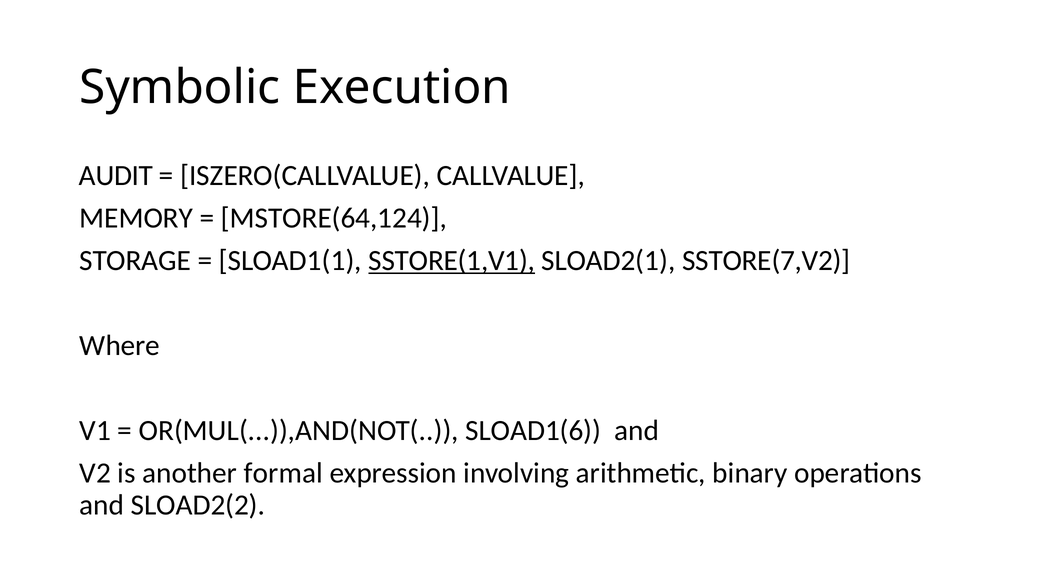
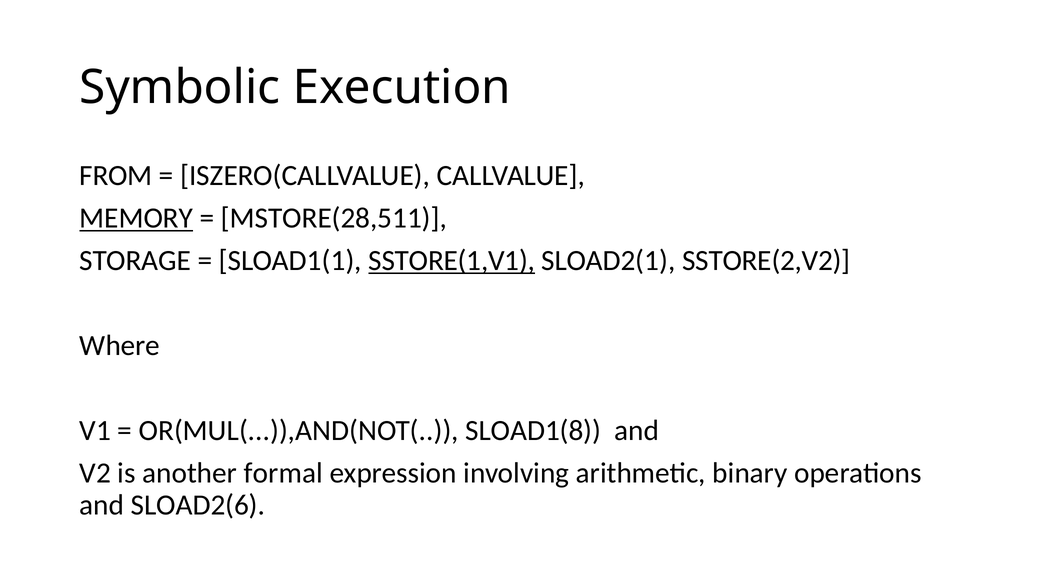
AUDIT: AUDIT -> FROM (116, 176)
MEMORY underline: none -> present (136, 218)
MSTORE(64,124: MSTORE(64,124 -> MSTORE(28,511 (334, 218)
SSTORE(7,V2: SSTORE(7,V2 -> SSTORE(2,V2 (766, 261)
SLOAD1(6: SLOAD1(6 -> SLOAD1(8 (533, 431)
SLOAD2(2: SLOAD2(2 -> SLOAD2(6 (198, 505)
